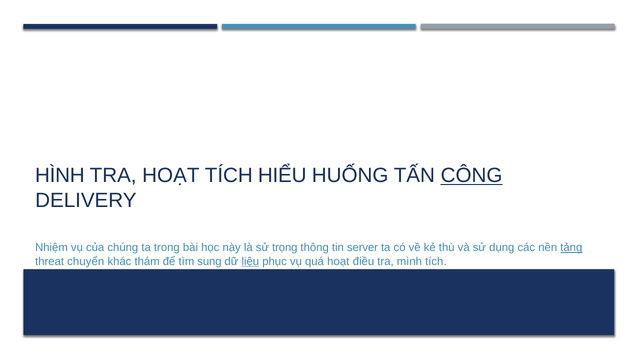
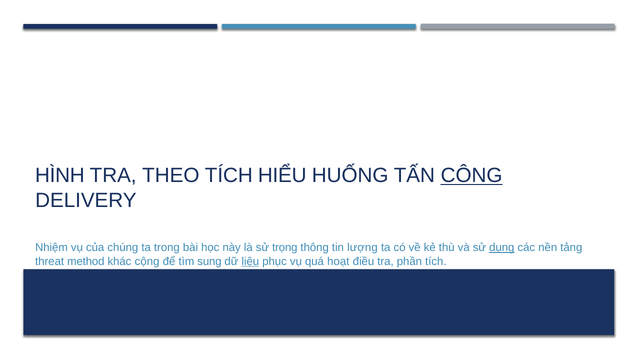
TRA HOẠT: HOẠT -> THEO (171, 175)
server: server -> lượng (362, 248)
dụng underline: none -> present (502, 248)
tảng underline: present -> none (571, 248)
chuyển: chuyển -> method (86, 261)
thám: thám -> cộng (147, 261)
mình: mình -> phần (409, 261)
